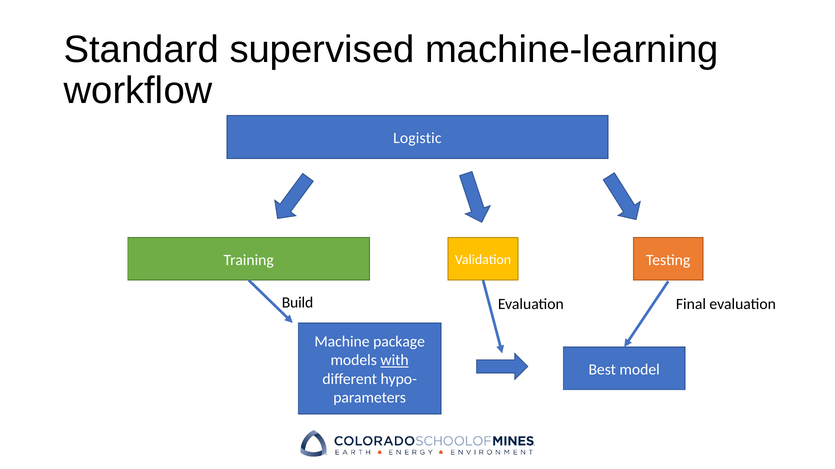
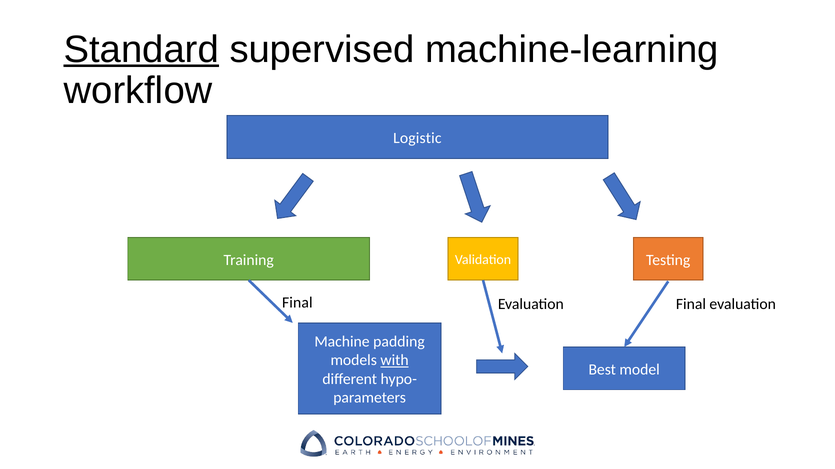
Standard underline: none -> present (141, 49)
Build: Build -> Final (297, 303)
package: package -> padding (399, 342)
